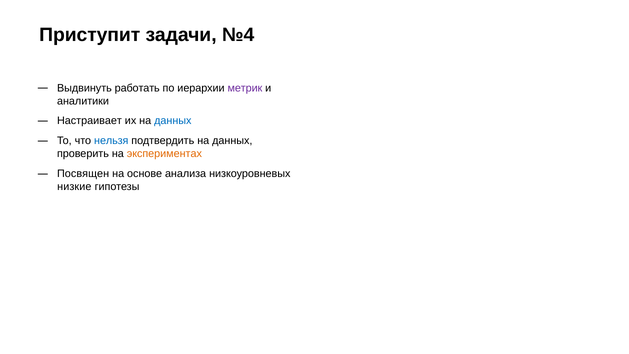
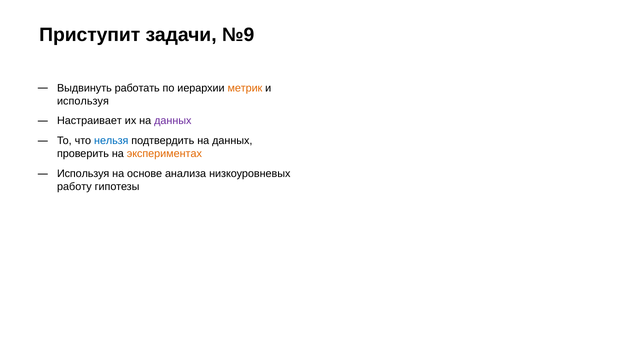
№4: №4 -> №9 (238, 35)
метрик colour: purple -> orange (245, 88)
аналитики: аналитики -> используя (83, 101)
данных colour: blue -> purple (173, 121)
Посвящен: Посвящен -> Используя (83, 174)
низкие: низкие -> работу (74, 187)
